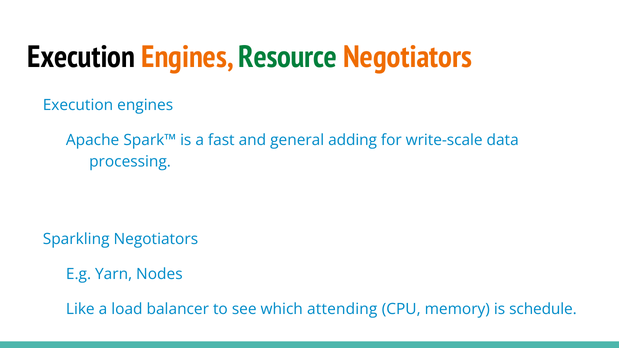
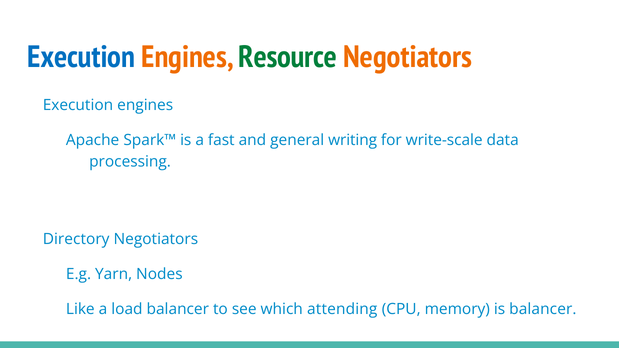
Execution colour: black -> blue (81, 57)
adding: adding -> writing (353, 140)
Sparkling: Sparkling -> Directory (76, 239)
is schedule: schedule -> balancer (543, 309)
